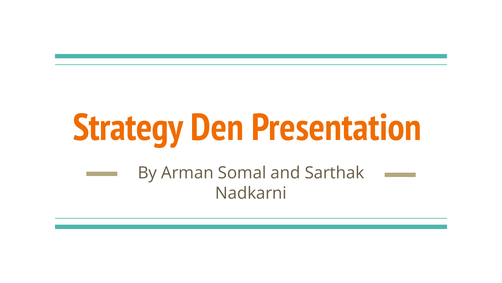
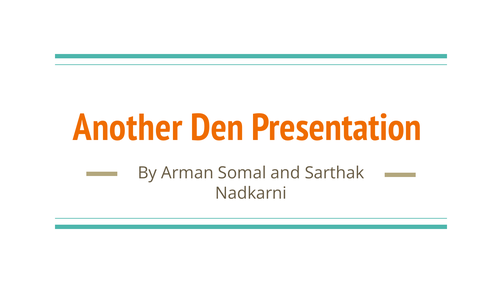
Strategy: Strategy -> Another (128, 127)
